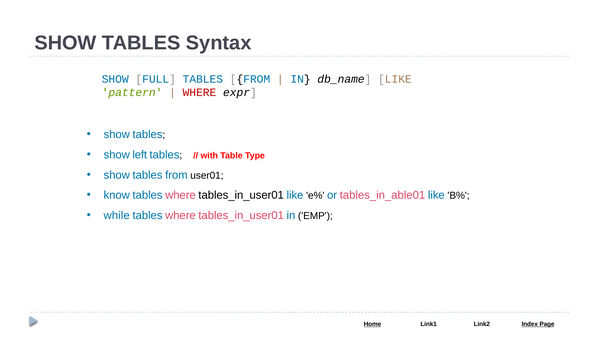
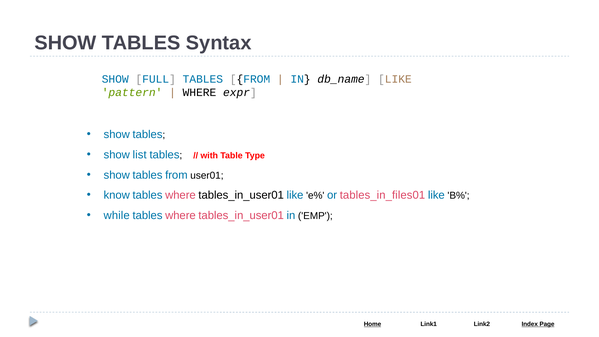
WHERE colour: red -> black (199, 93)
left: left -> list (140, 155)
tables_in_able01: tables_in_able01 -> tables_in_files01 (382, 195)
